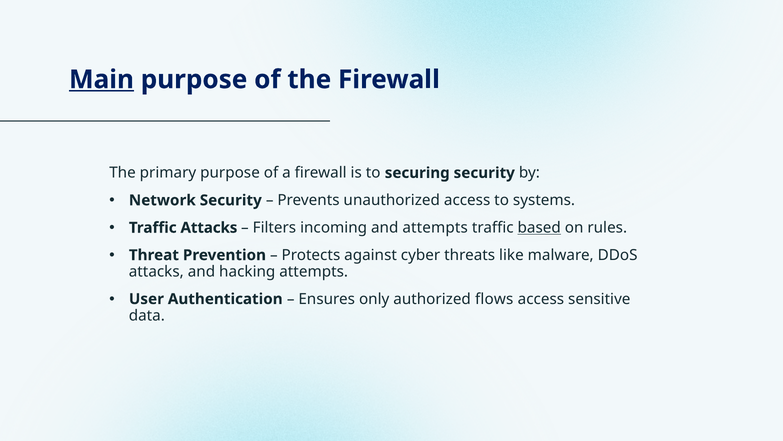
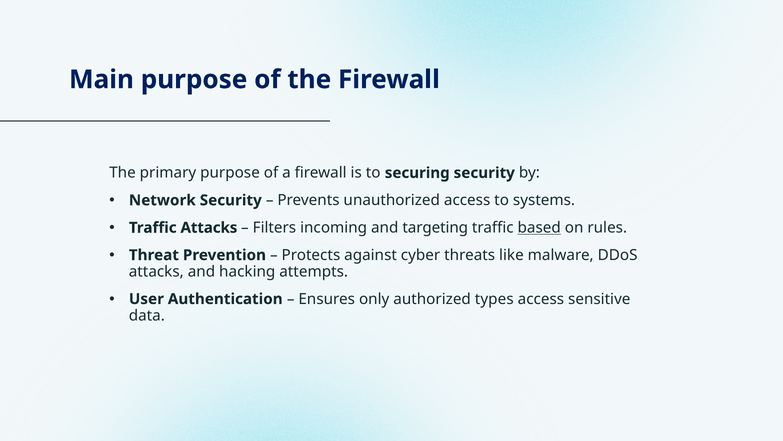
Main underline: present -> none (101, 79)
and attempts: attempts -> targeting (435, 227)
flows: flows -> types (494, 299)
